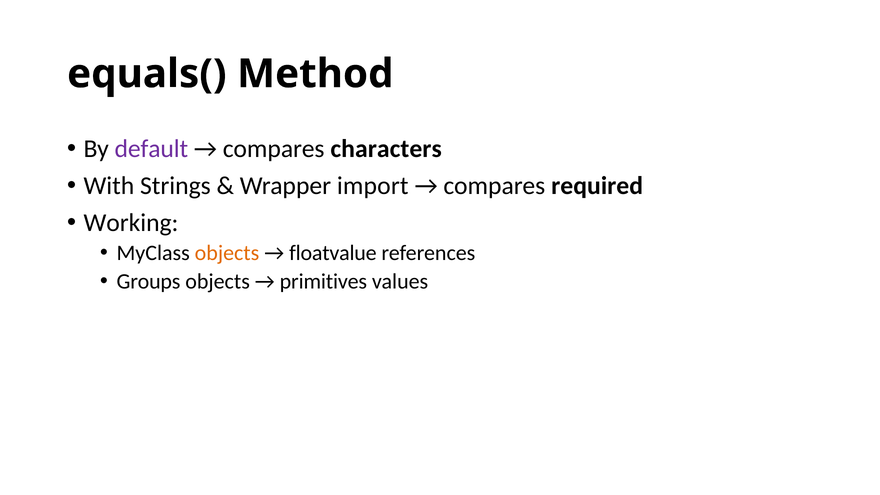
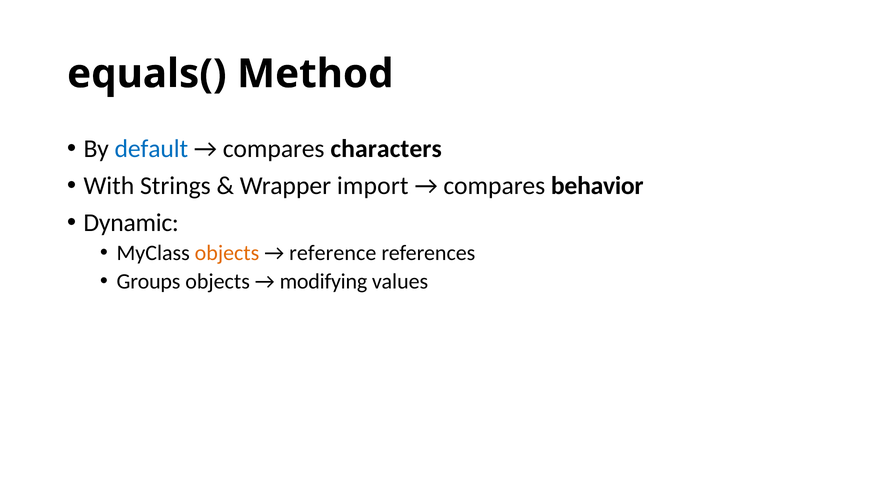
default colour: purple -> blue (151, 149)
required: required -> behavior (597, 186)
Working: Working -> Dynamic (131, 223)
floatvalue: floatvalue -> reference (333, 253)
primitives: primitives -> modifying (323, 281)
